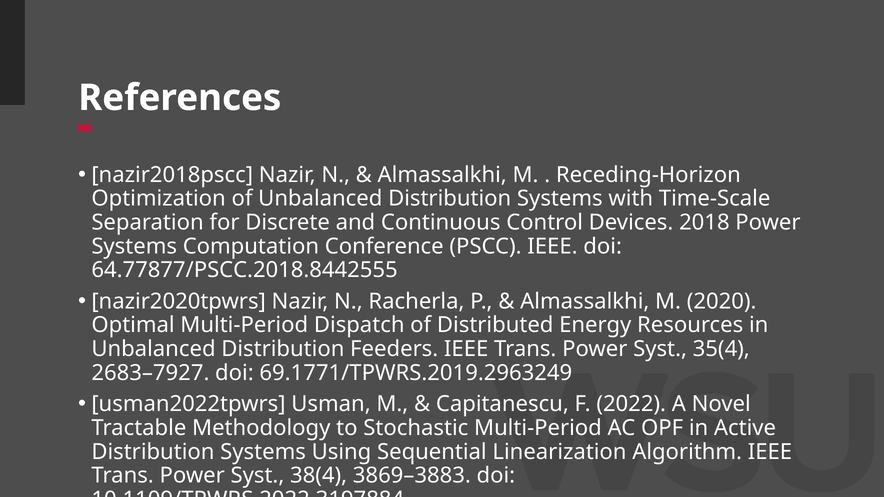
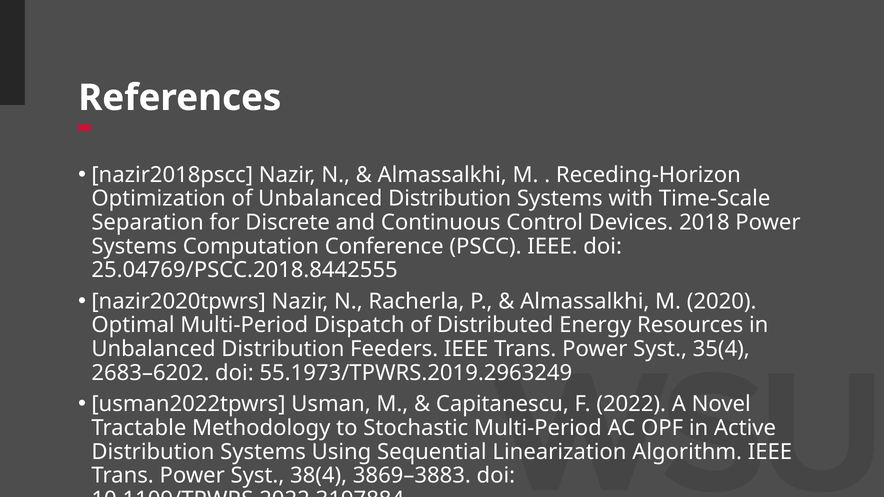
64.77877/PSCC.2018.8442555: 64.77877/PSCC.2018.8442555 -> 25.04769/PSCC.2018.8442555 (245, 270)
2683–7927: 2683–7927 -> 2683–6202 (150, 373)
69.1771/TPWRS.2019.2963249: 69.1771/TPWRS.2019.2963249 -> 55.1973/TPWRS.2019.2963249 (416, 373)
